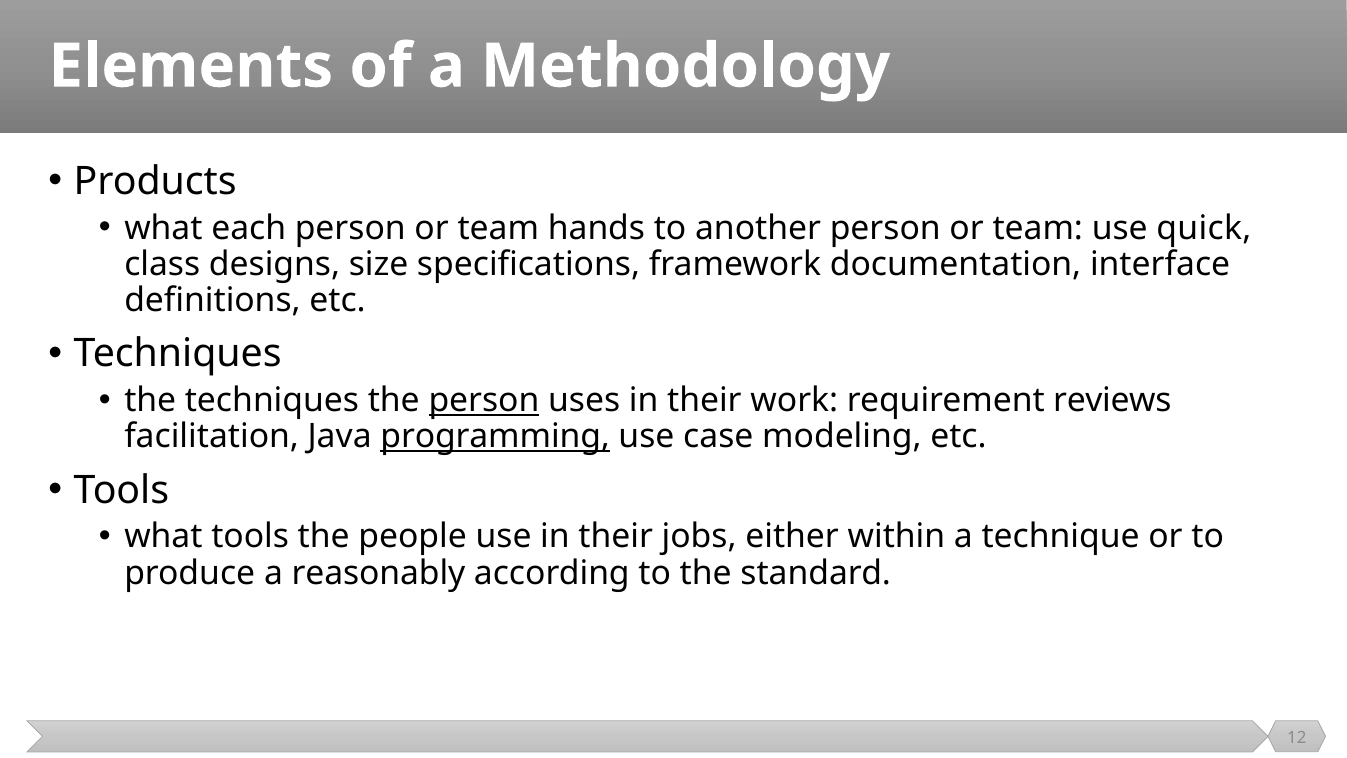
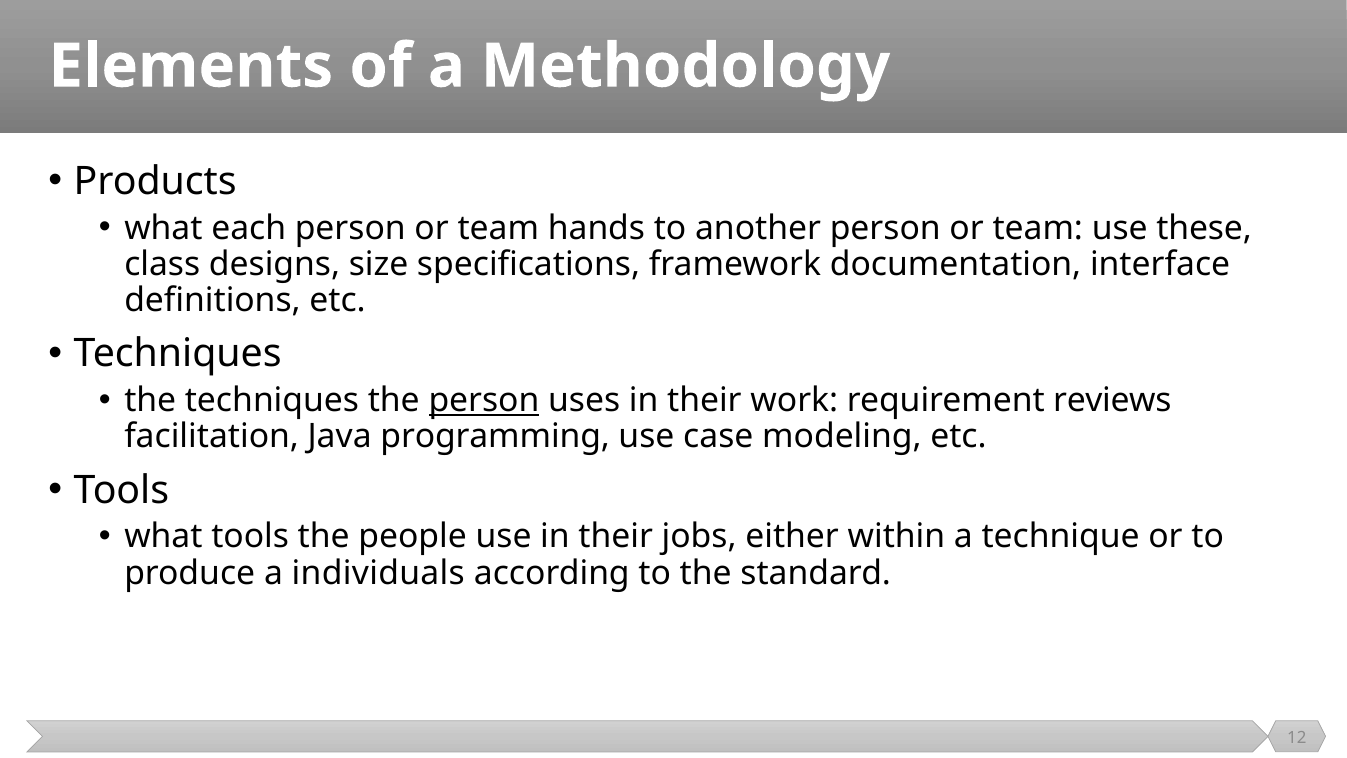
quick: quick -> these (1204, 228)
programming underline: present -> none (495, 437)
reasonably: reasonably -> individuals (378, 573)
